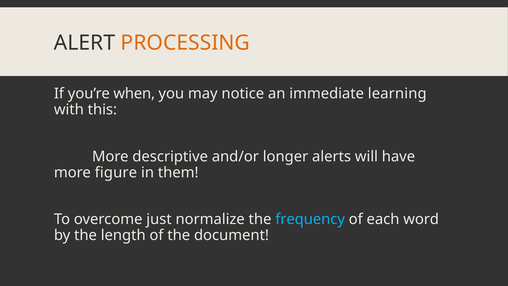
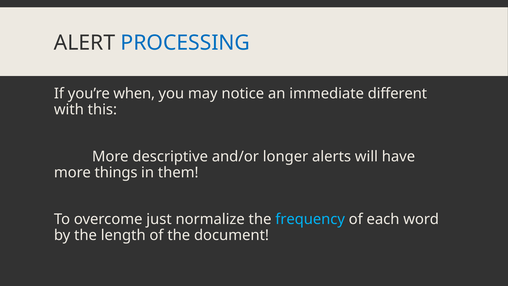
PROCESSING colour: orange -> blue (185, 43)
learning: learning -> different (397, 94)
figure: figure -> things (116, 172)
